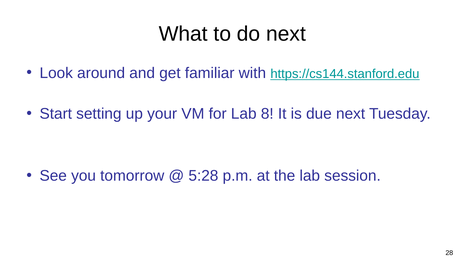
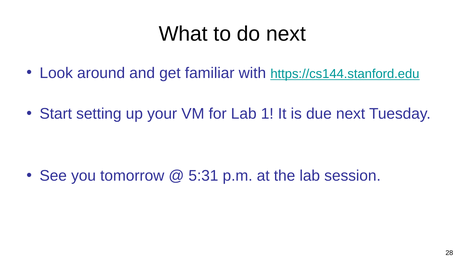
8: 8 -> 1 (267, 114)
5:28: 5:28 -> 5:31 (203, 176)
